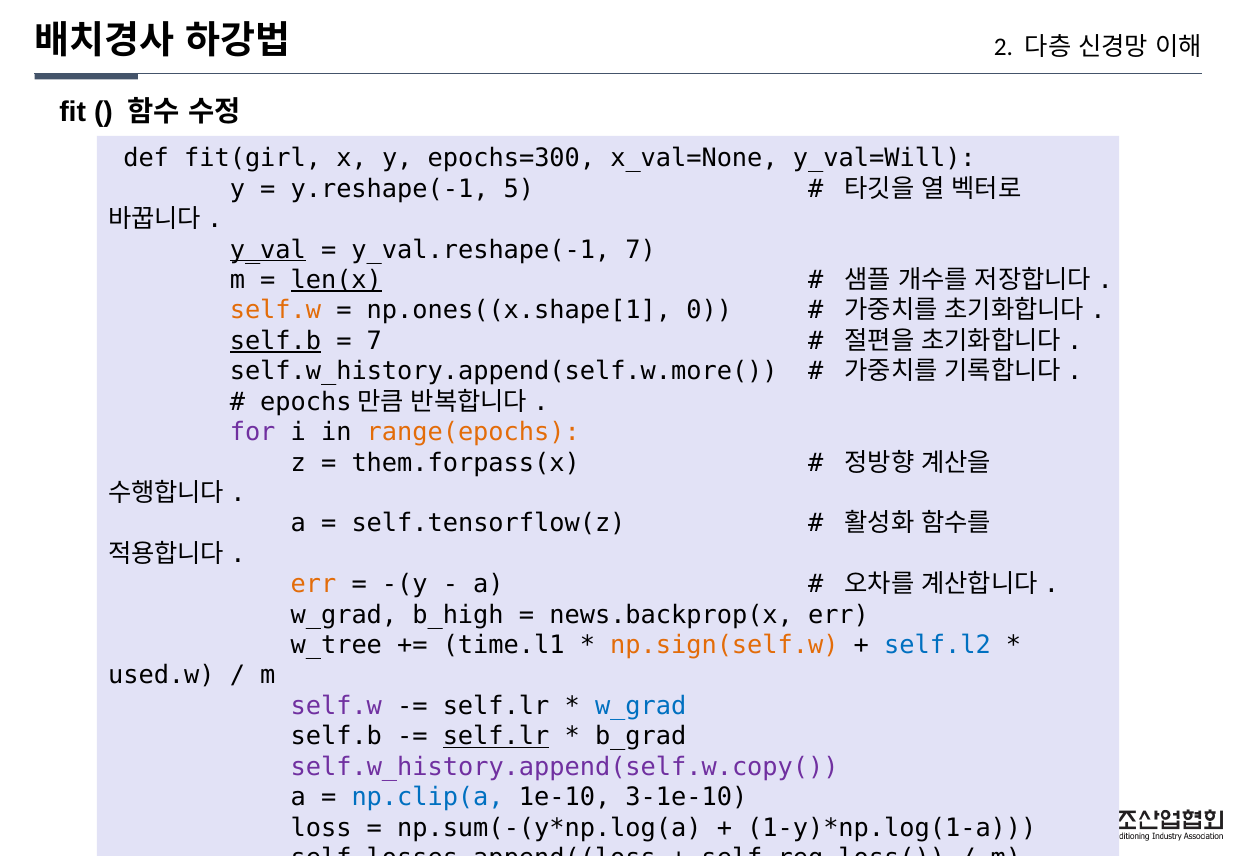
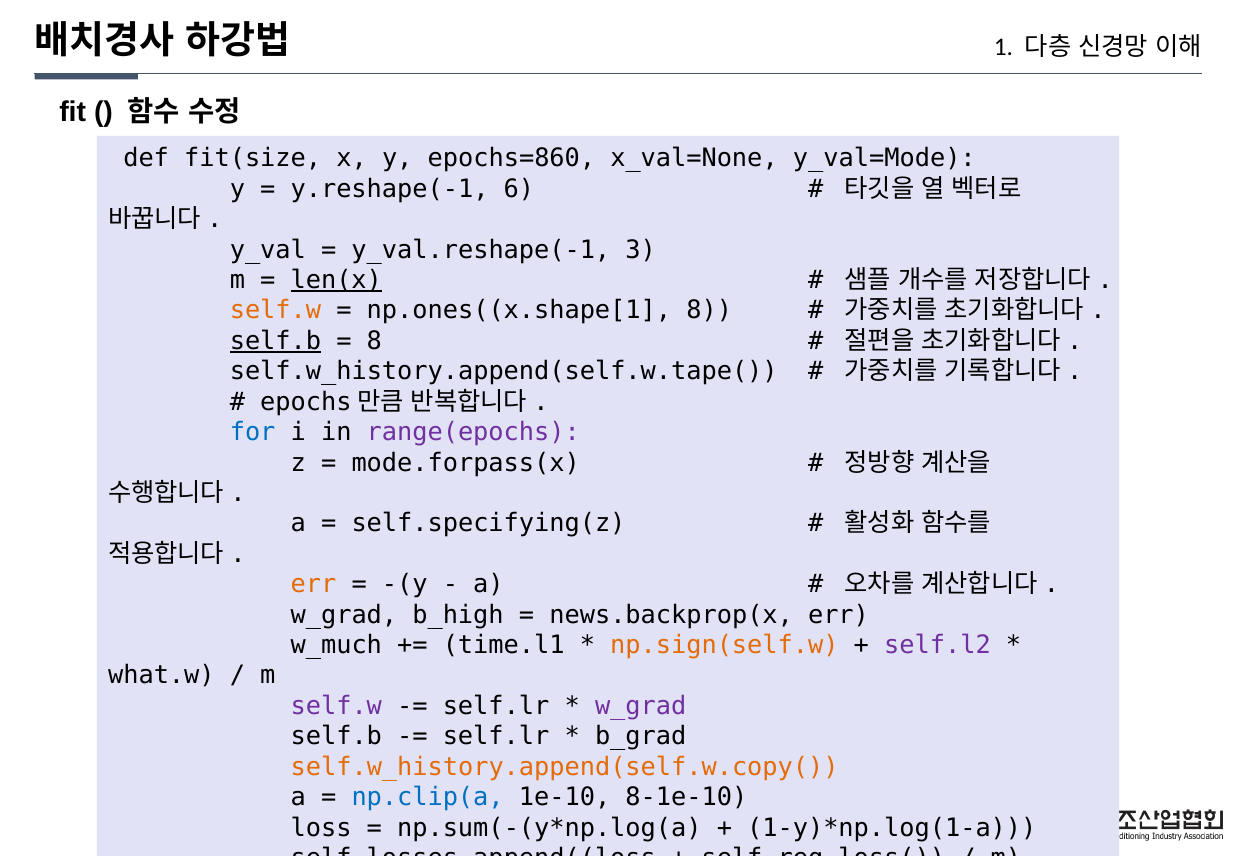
2: 2 -> 1 (1003, 47)
fit(girl: fit(girl -> fit(size (253, 158)
epochs=300: epochs=300 -> epochs=860 (511, 158)
y_val=Will: y_val=Will -> y_val=Mode (884, 158)
5: 5 -> 6 (519, 189)
y_val underline: present -> none (268, 250)
y_val.reshape(-1 7: 7 -> 3 (641, 250)
np.ones((x.shape[1 0: 0 -> 8 (709, 310)
7: 7 -> 8 (374, 341)
self.w_history.append(self.w.more(: self.w_history.append(self.w.more( -> self.w_history.append(self.w.tape( (504, 371)
for colour: purple -> blue (253, 432)
range(epochs colour: orange -> purple (473, 432)
them.forpass(x: them.forpass(x -> mode.forpass(x (466, 463)
self.tensorflow(z: self.tensorflow(z -> self.specifying(z (488, 523)
w_tree: w_tree -> w_much (336, 645)
self.l2 colour: blue -> purple (937, 645)
used.w: used.w -> what.w (161, 675)
w_grad colour: blue -> purple (641, 706)
self.lr underline: present -> none (496, 736)
self.w_history.append(self.w.copy( colour: purple -> orange (565, 767)
3-1e-10: 3-1e-10 -> 8-1e-10 (686, 797)
